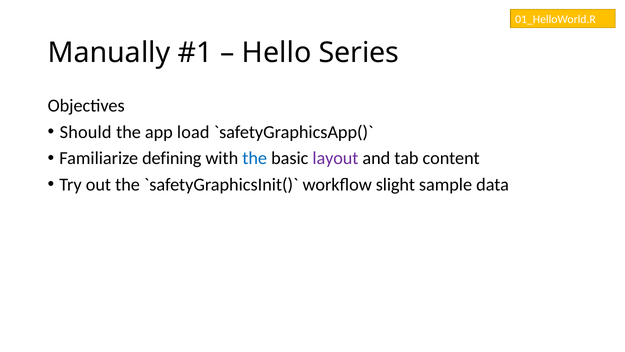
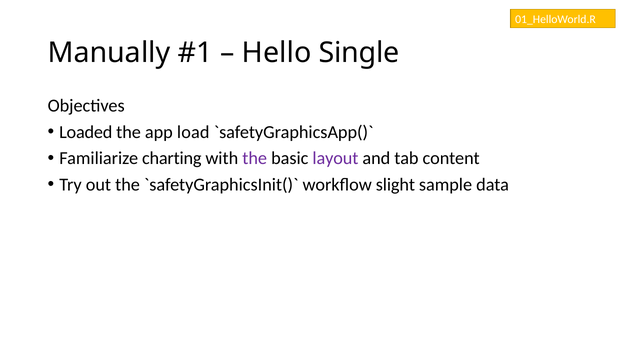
Series: Series -> Single (359, 53)
Should: Should -> Loaded (86, 132)
defining: defining -> charting (172, 158)
the colour: blue -> purple (255, 158)
